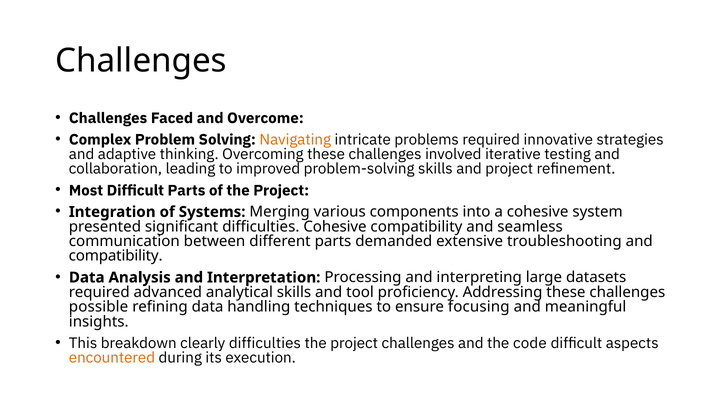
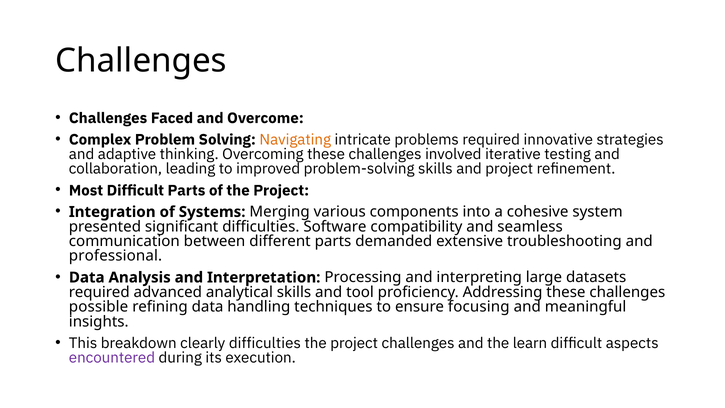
difficulties Cohesive: Cohesive -> Software (335, 227)
compatibility: compatibility -> professional (116, 256)
code: code -> learn (530, 343)
encountered colour: orange -> purple (112, 358)
